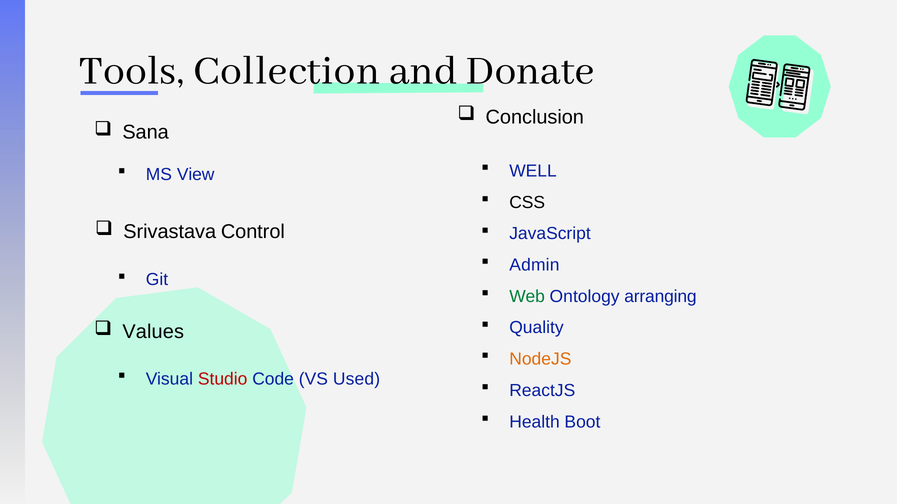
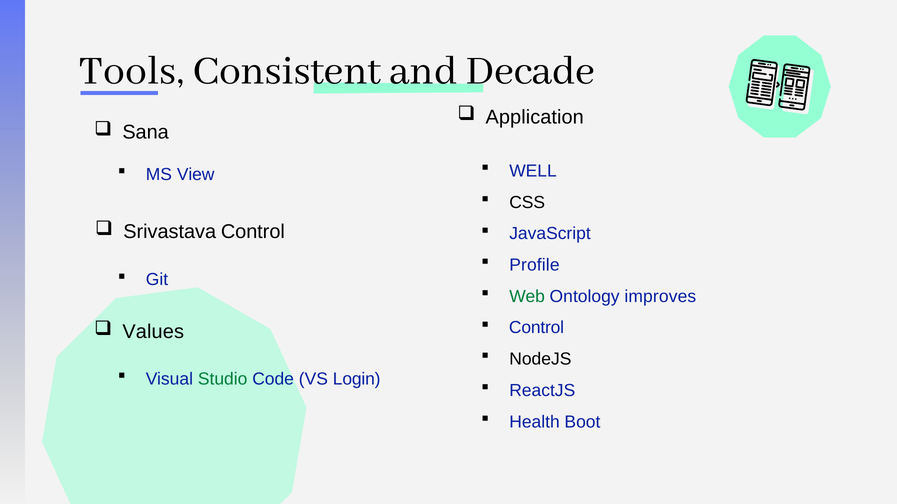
Collection: Collection -> Consistent (287, 70)
Donate: Donate -> Decade (530, 70)
Conclusion: Conclusion -> Application (535, 117)
Admin: Admin -> Profile (534, 265)
arranging: arranging -> improves (660, 297)
Quality: Quality -> Control (537, 328)
NodeJS colour: orange -> black (540, 359)
Studio colour: red -> green (223, 379)
Used: Used -> Login (357, 379)
